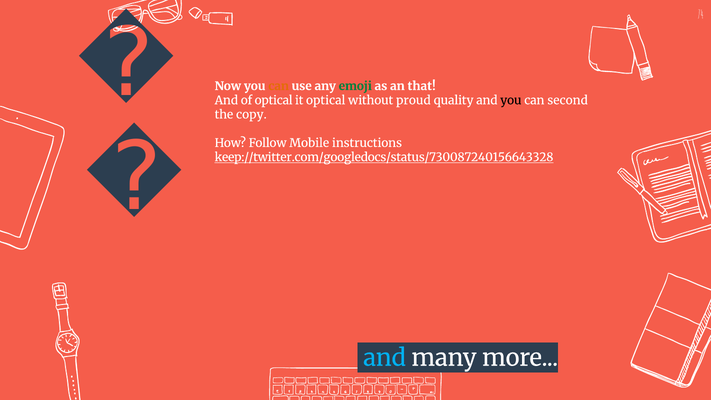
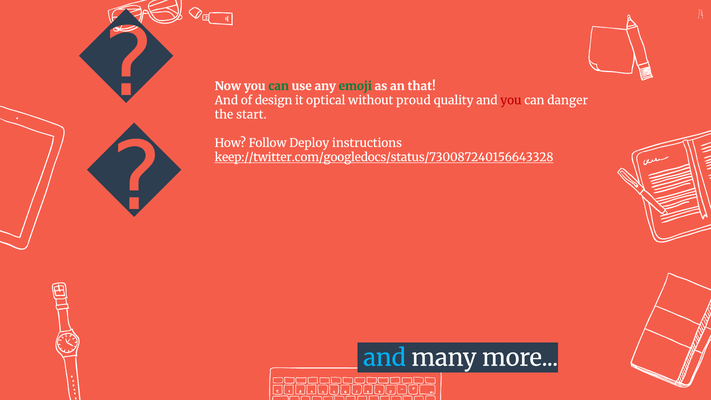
can colour: orange -> green (279, 86)
of optical: optical -> design (274, 100)
you colour: black -> red (511, 100)
second: second -> danger (568, 100)
copy: copy -> start (251, 115)
Mobile: Mobile -> Deploy (309, 143)
